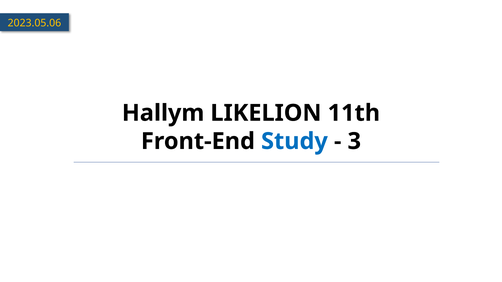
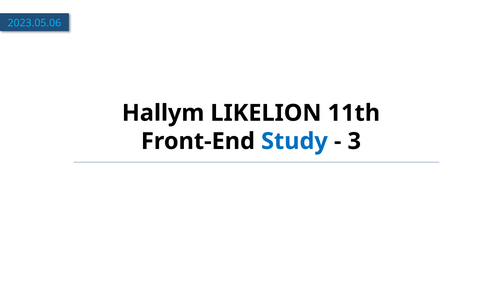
2023.05.06 colour: yellow -> light blue (34, 23)
